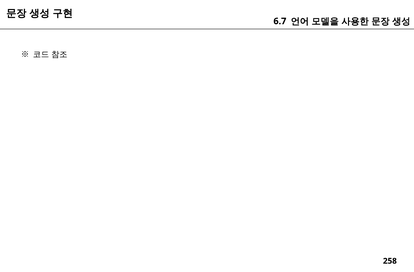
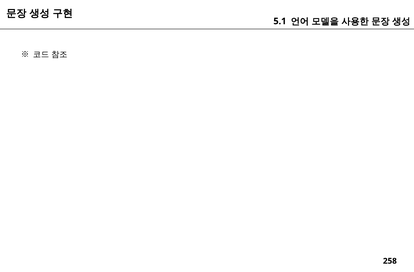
6.7: 6.7 -> 5.1 (280, 21)
